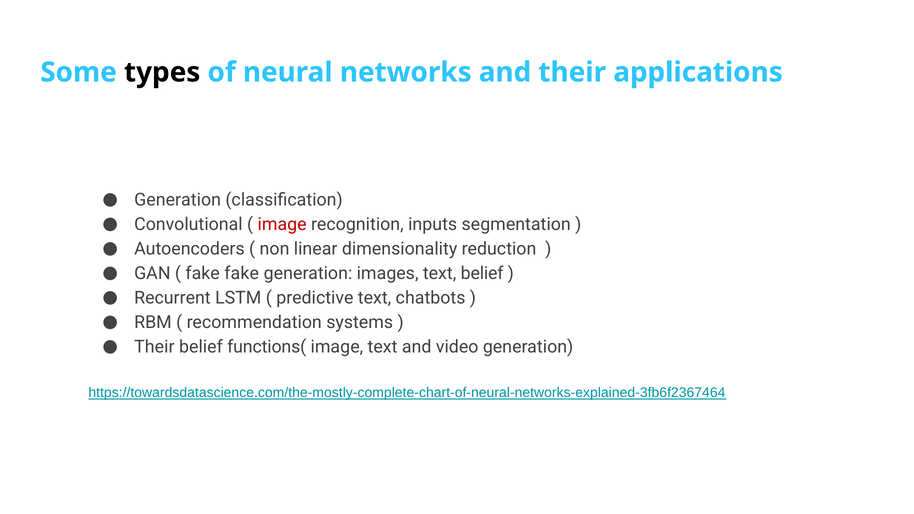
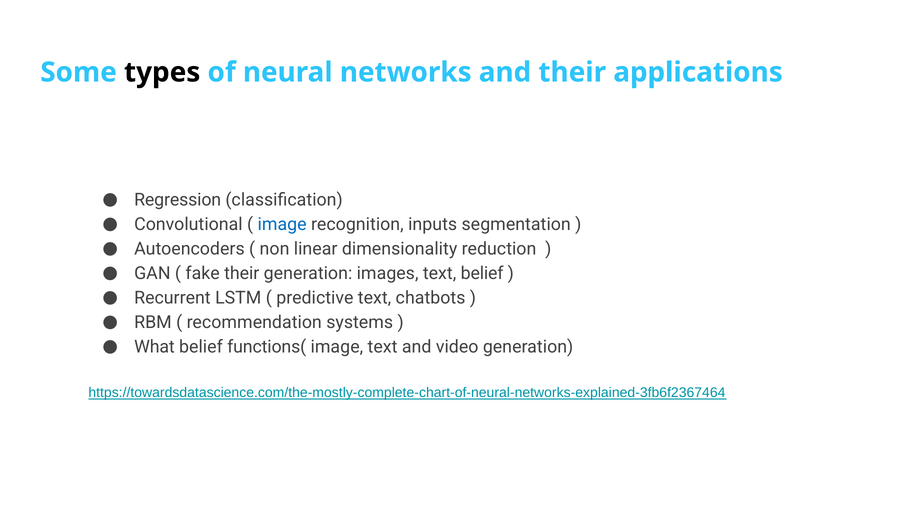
Generation: Generation -> Regression (178, 200)
image colour: red -> blue (282, 225)
fake fake: fake -> their (242, 274)
Their: Their -> What (154, 347)
